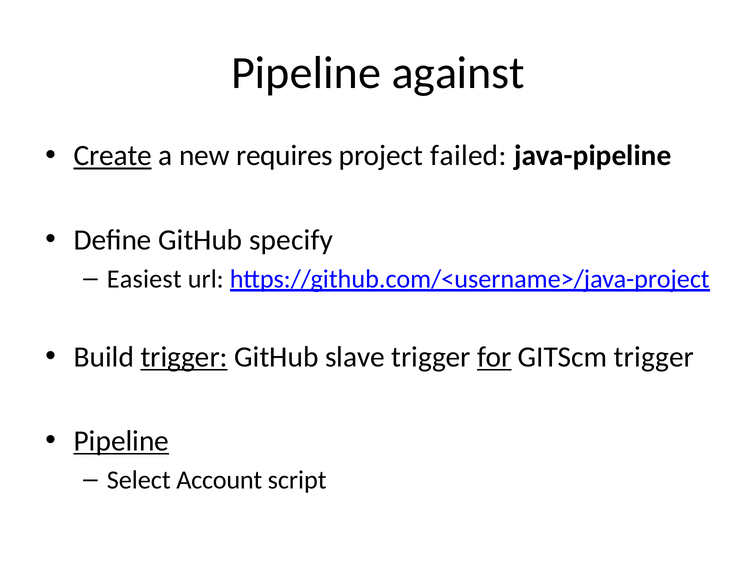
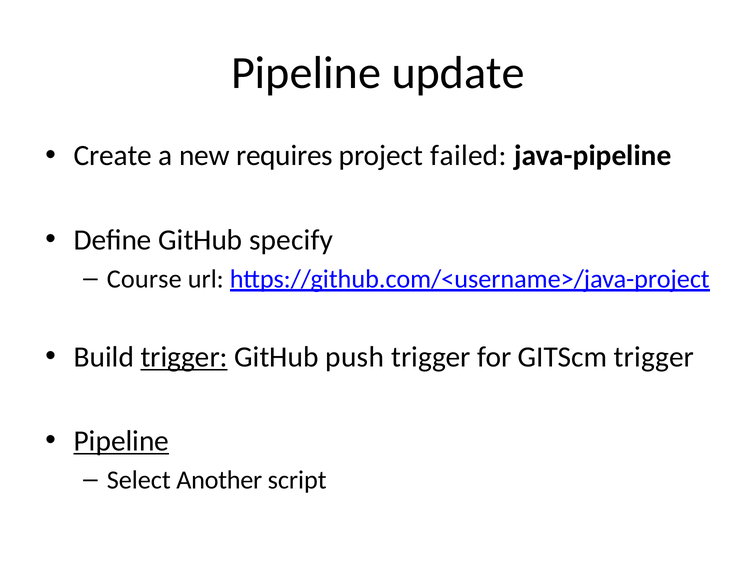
against: against -> update (458, 73)
Create underline: present -> none (113, 156)
Easiest: Easiest -> Course (144, 279)
slave: slave -> push (355, 357)
for underline: present -> none (494, 357)
Account: Account -> Another (219, 480)
